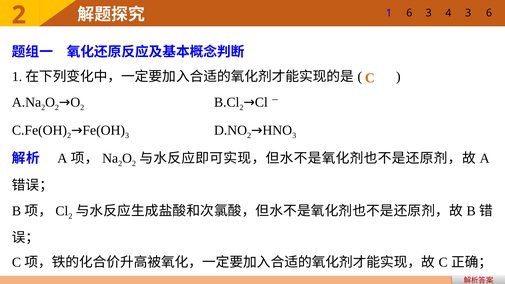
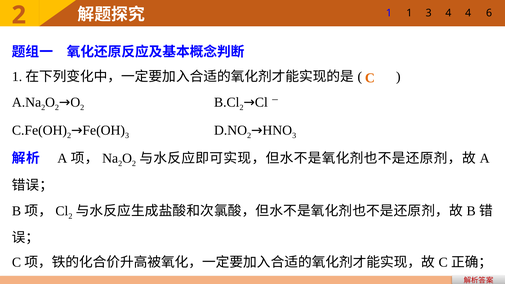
1 6: 6 -> 1 (409, 13)
4 3: 3 -> 4 (468, 13)
